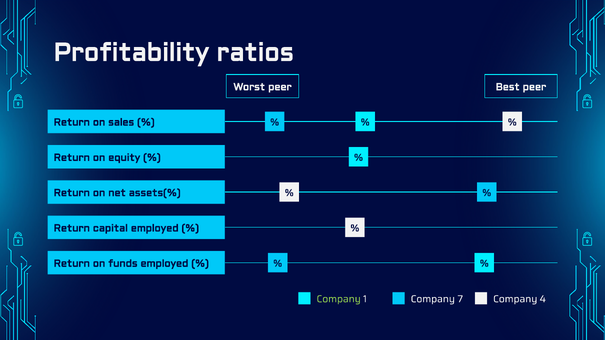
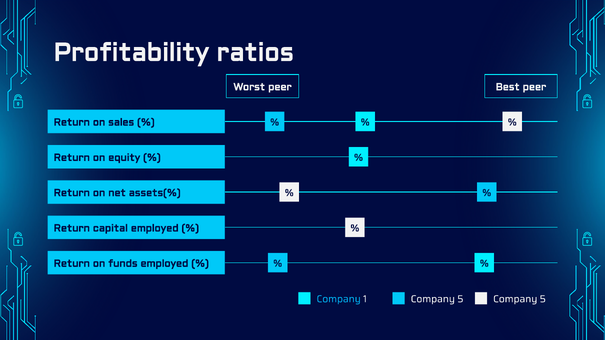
Company colour: light green -> light blue (339, 299)
1 Company 7: 7 -> 5 (460, 299)
4: 4 -> 5 (543, 299)
